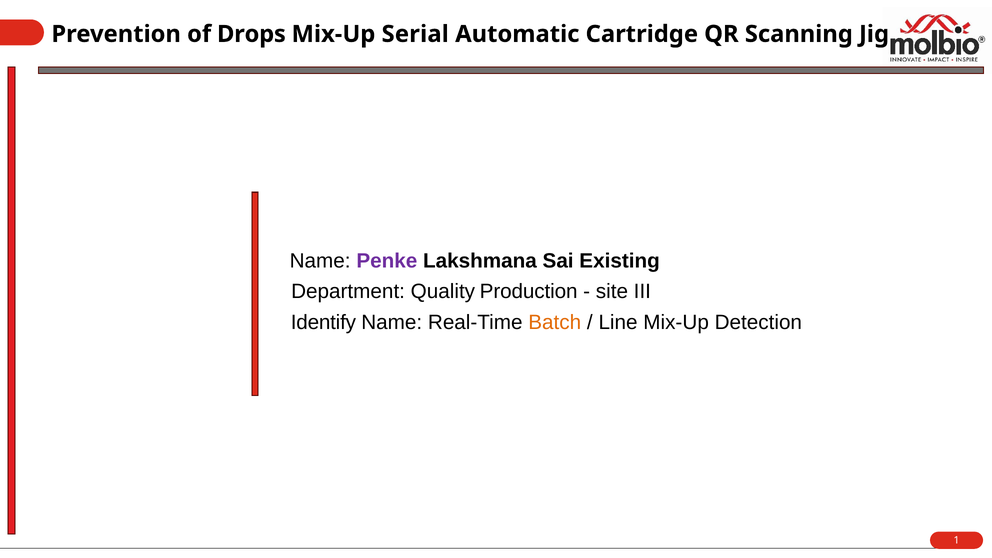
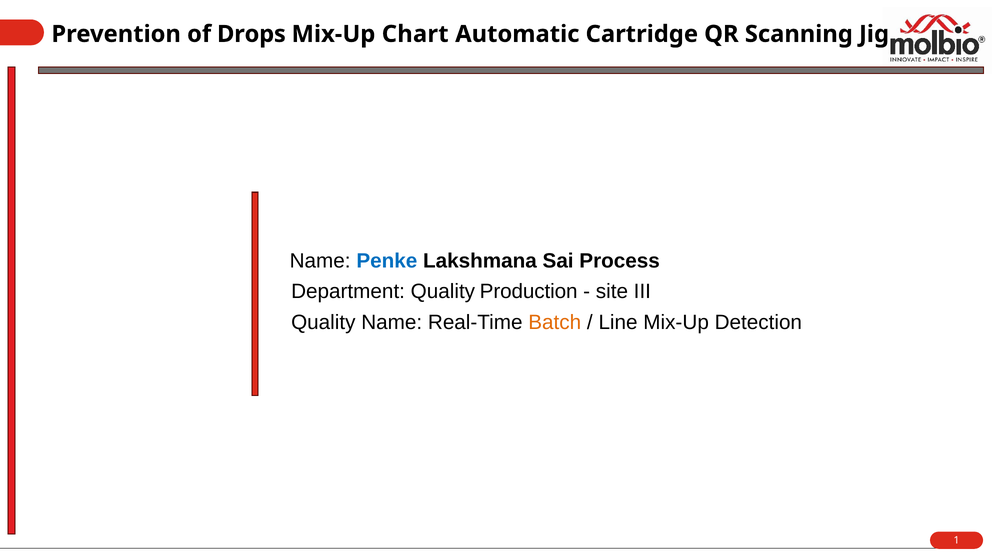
Serial: Serial -> Chart (415, 34)
Penke colour: purple -> blue (387, 261)
Existing: Existing -> Process (620, 261)
Identify: Identify -> Quality (323, 322)
